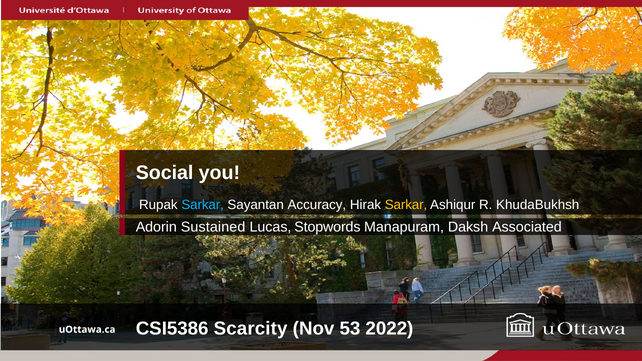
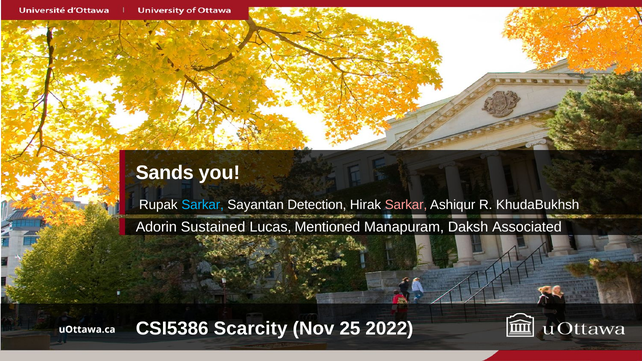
Social: Social -> Sands (165, 173)
Accuracy: Accuracy -> Detection (317, 205)
Sarkar colour: yellow -> pink (406, 205)
Stopwords: Stopwords -> Mentioned (327, 227)
53: 53 -> 25 (350, 329)
